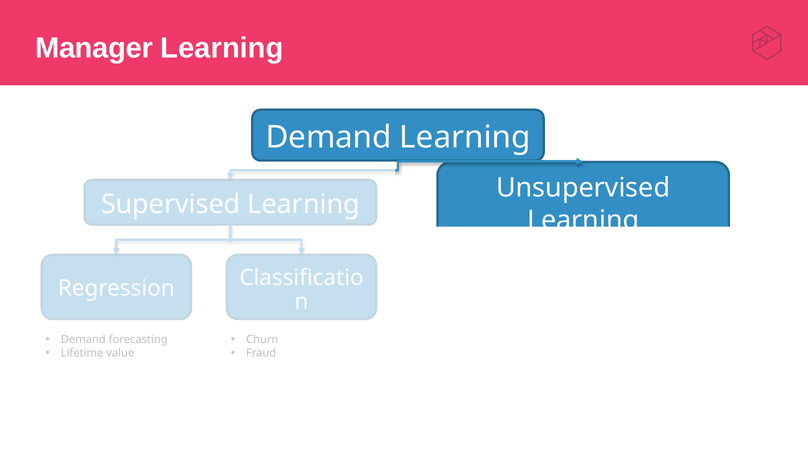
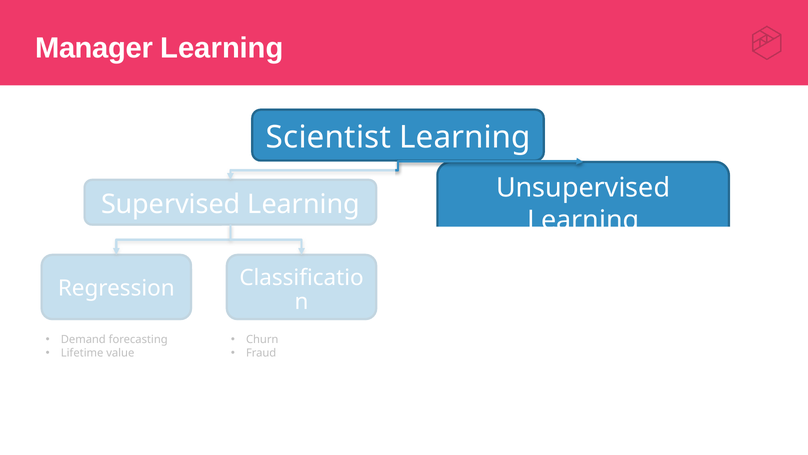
Demand: Demand -> Scientist (328, 137)
